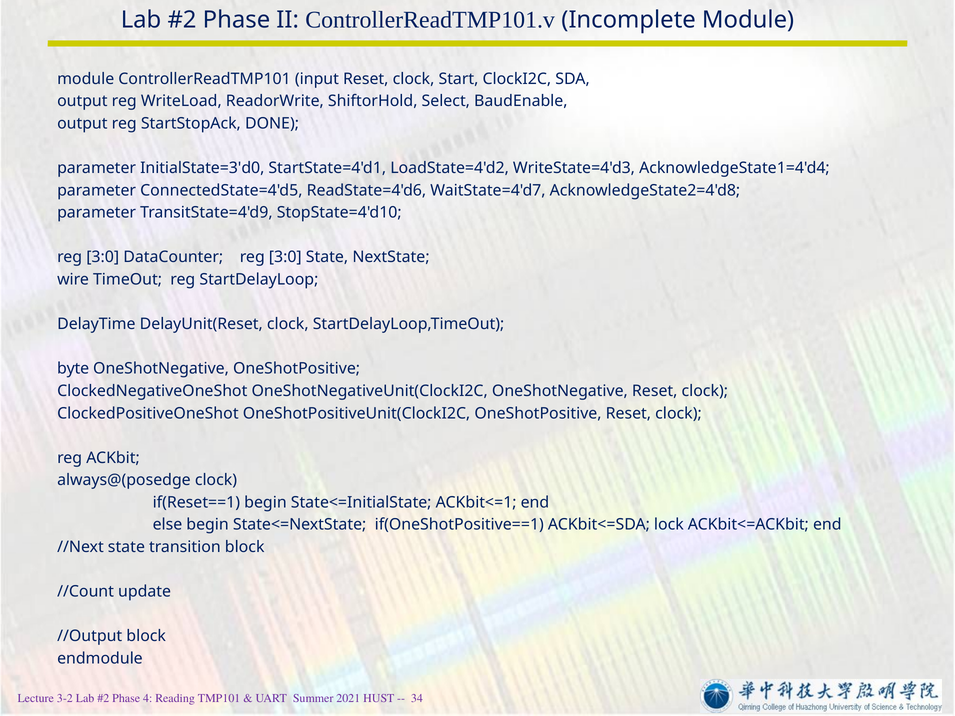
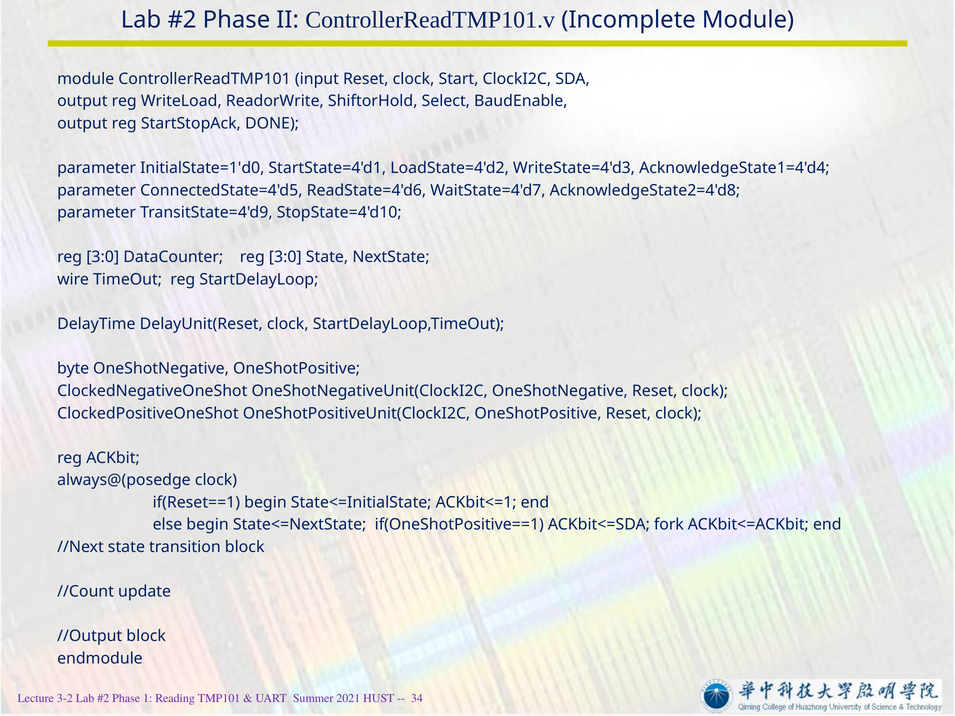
InitialState=3'd0: InitialState=3'd0 -> InitialState=1'd0 (202, 168)
lock: lock -> fork (669, 525)
4: 4 -> 1 (148, 699)
